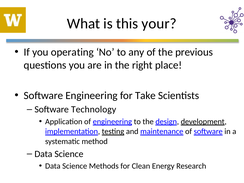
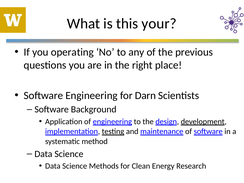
Take: Take -> Darn (145, 95)
Technology: Technology -> Background (94, 109)
